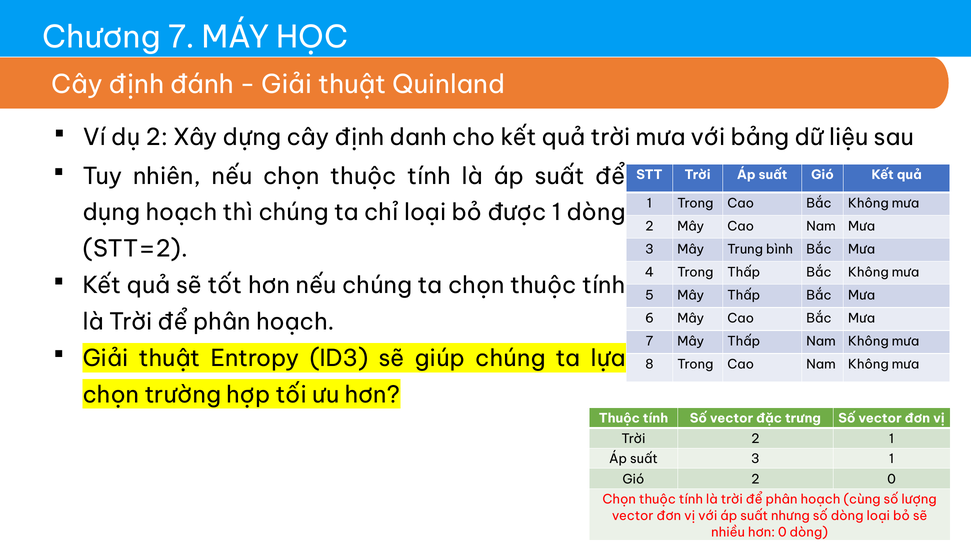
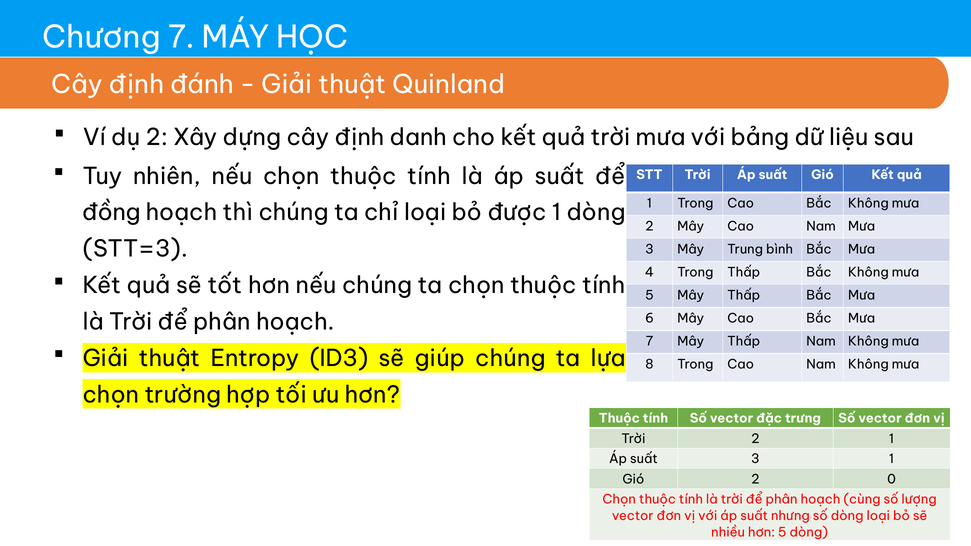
dụng: dụng -> đồng (112, 213)
STT=2: STT=2 -> STT=3 (135, 249)
hơn 0: 0 -> 5 (782, 533)
